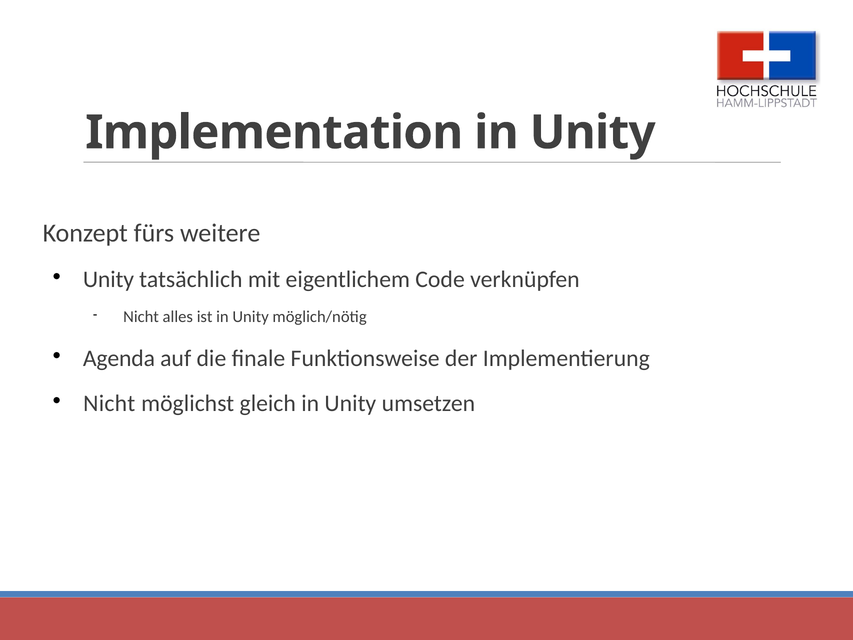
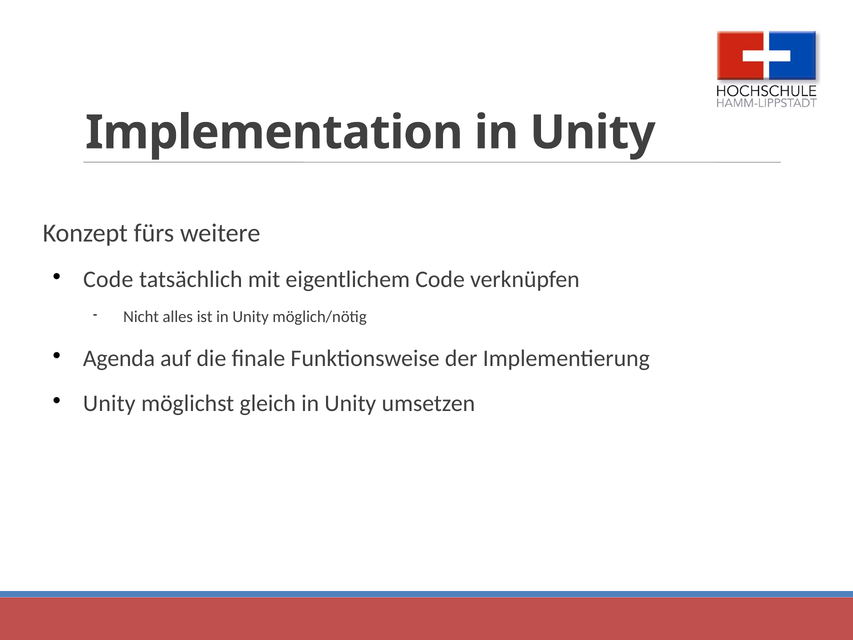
Unity: Unity -> Code (108, 280)
Nicht: Nicht -> Unity (109, 403)
